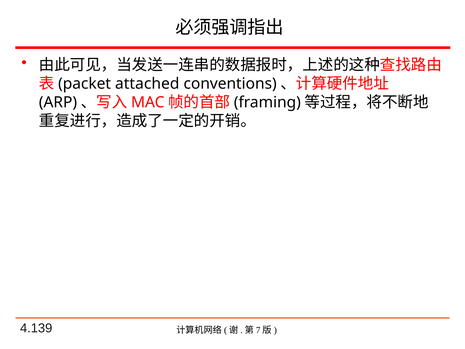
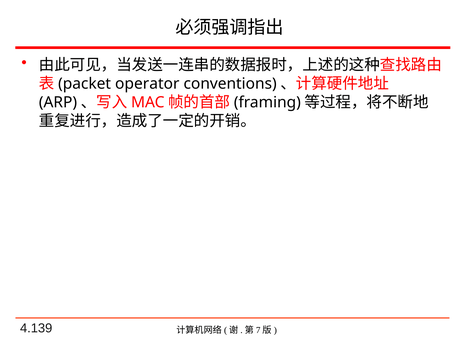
attached: attached -> operator (147, 84)
